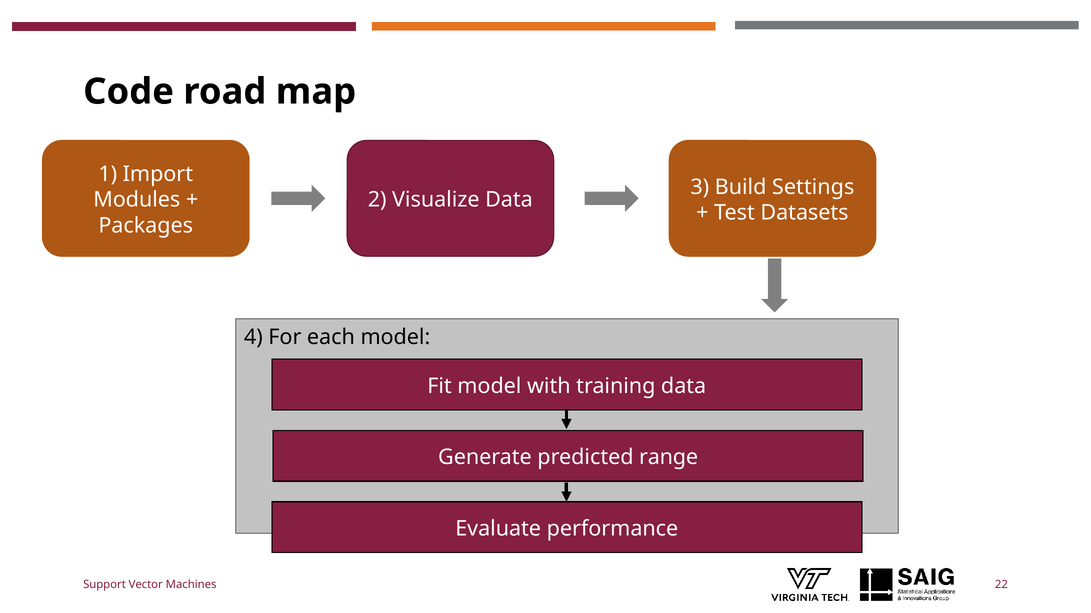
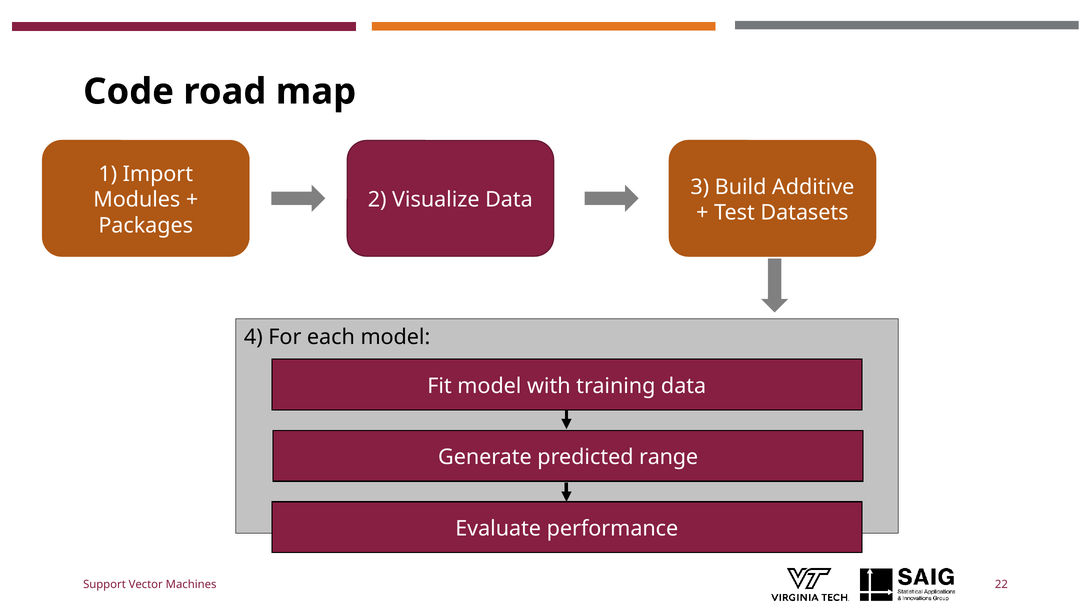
Settings: Settings -> Additive (813, 187)
